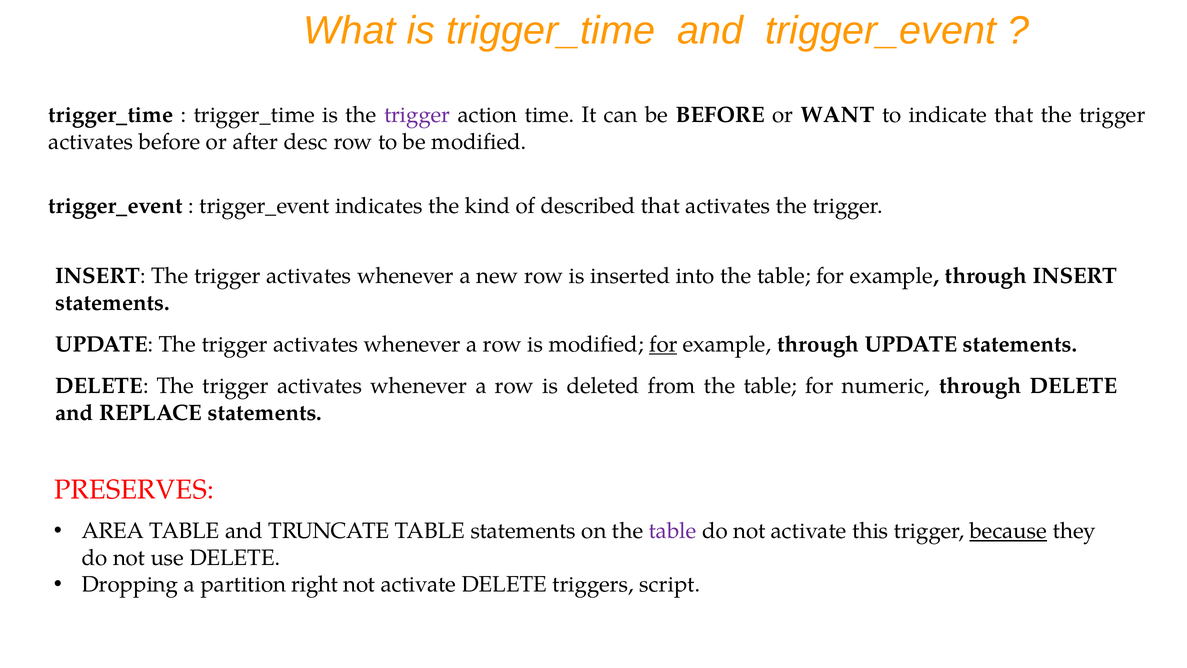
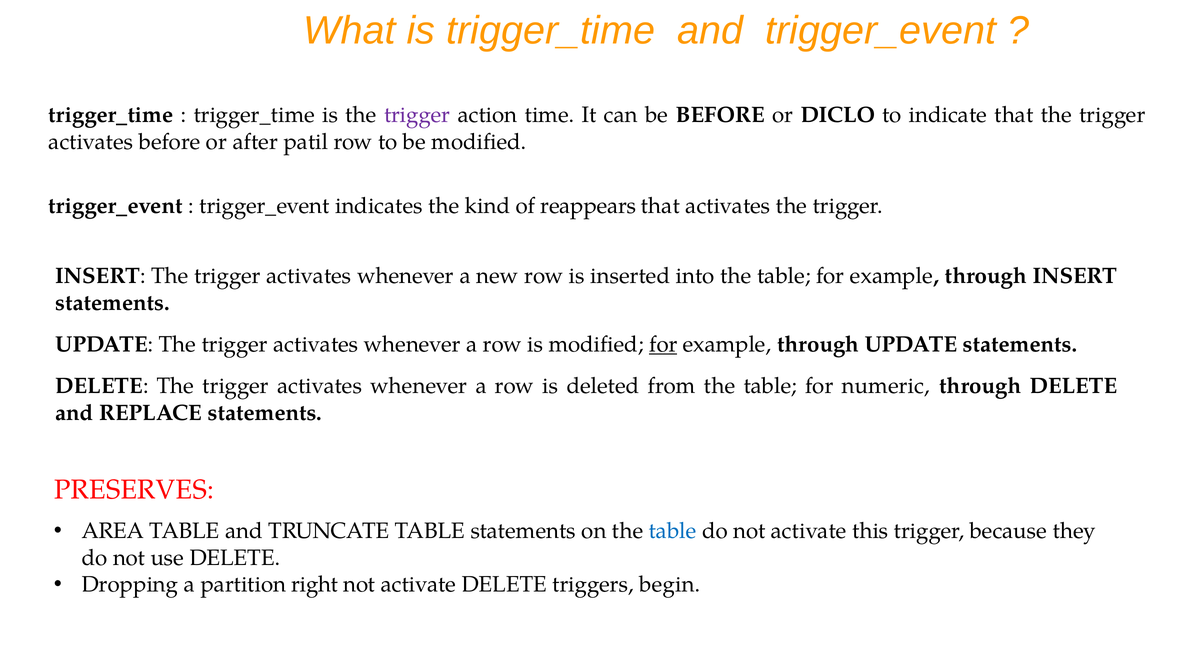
WANT: WANT -> DICLO (838, 115)
desc: desc -> patil (306, 142)
described: described -> reappears (588, 206)
table colour: purple -> blue (673, 531)
because underline: present -> none (1008, 531)
script: script -> begin (670, 584)
